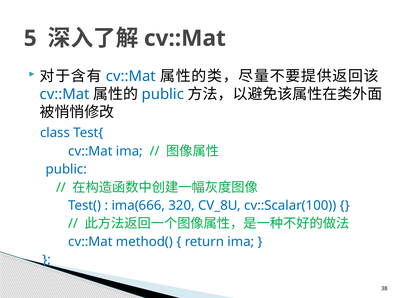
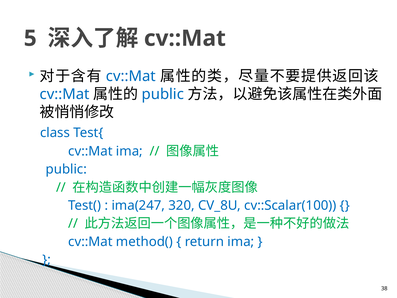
ima(666: ima(666 -> ima(247 (138, 205)
